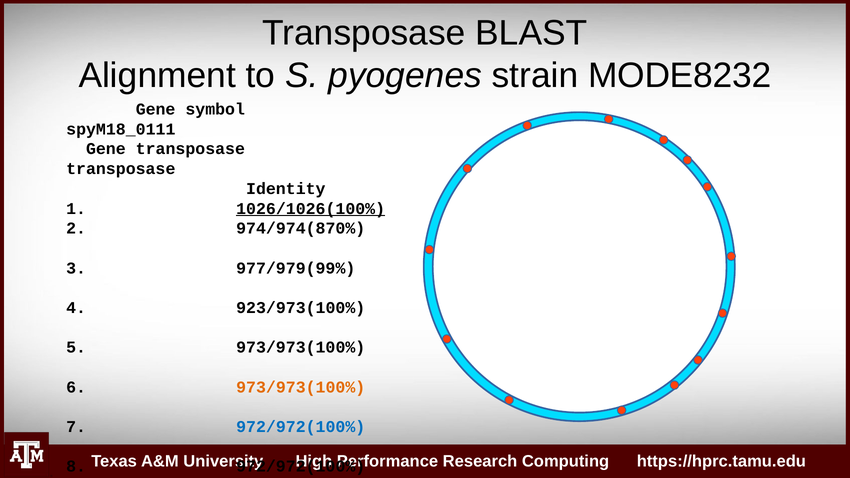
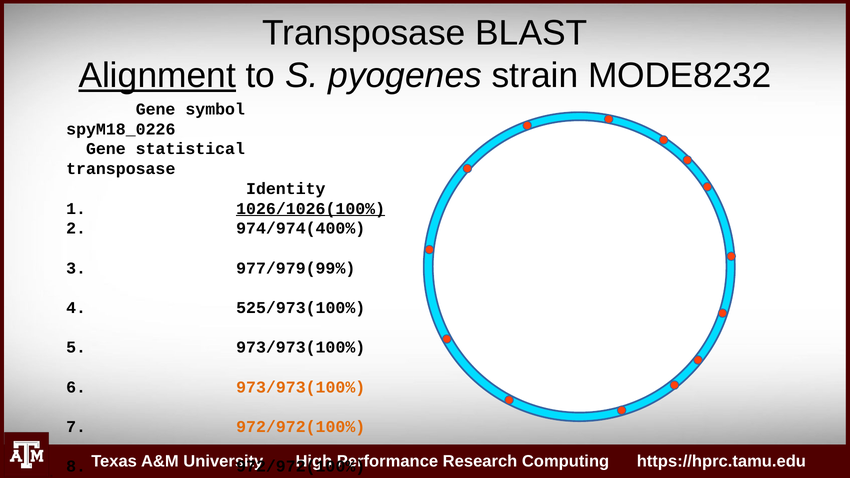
Alignment underline: none -> present (157, 76)
spyM18_0111: spyM18_0111 -> spyM18_0226 (121, 129)
Gene transposase: transposase -> statistical (190, 149)
974/974(870%: 974/974(870% -> 974/974(400% (301, 228)
923/973(100%: 923/973(100% -> 525/973(100% (301, 308)
972/972(100% colour: blue -> orange (301, 427)
